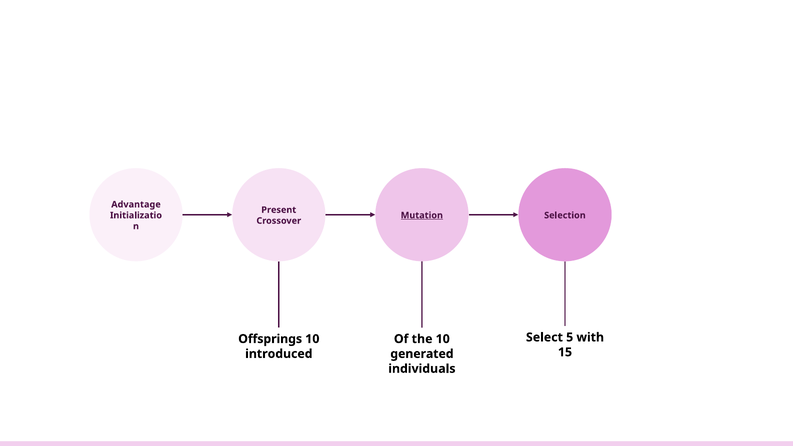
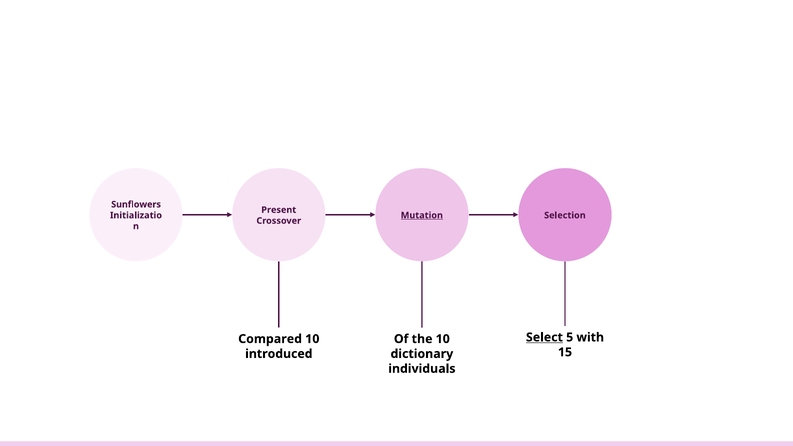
Advantage: Advantage -> Sunflowers (136, 204)
Select underline: none -> present (544, 337)
Offsprings: Offsprings -> Compared (270, 339)
generated: generated -> dictionary (422, 354)
